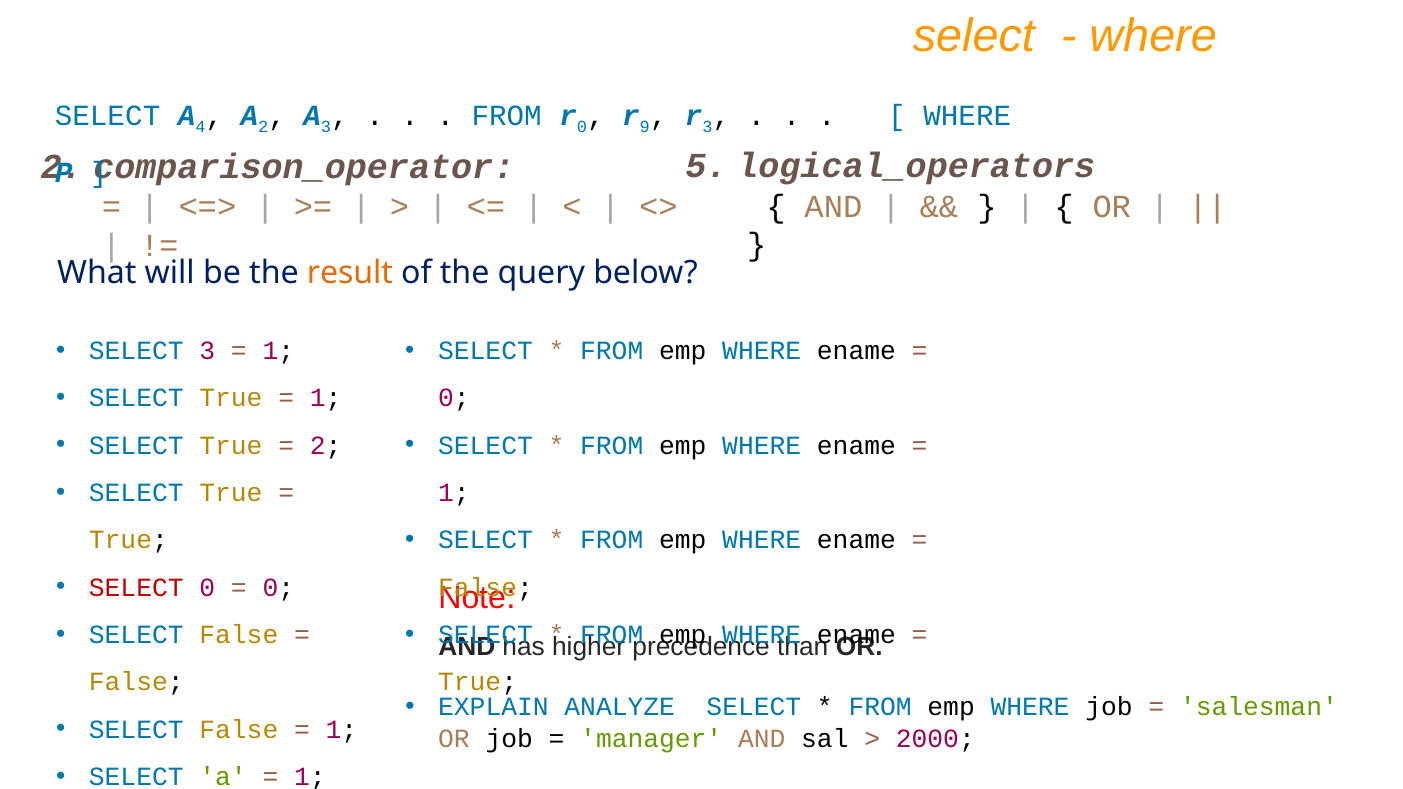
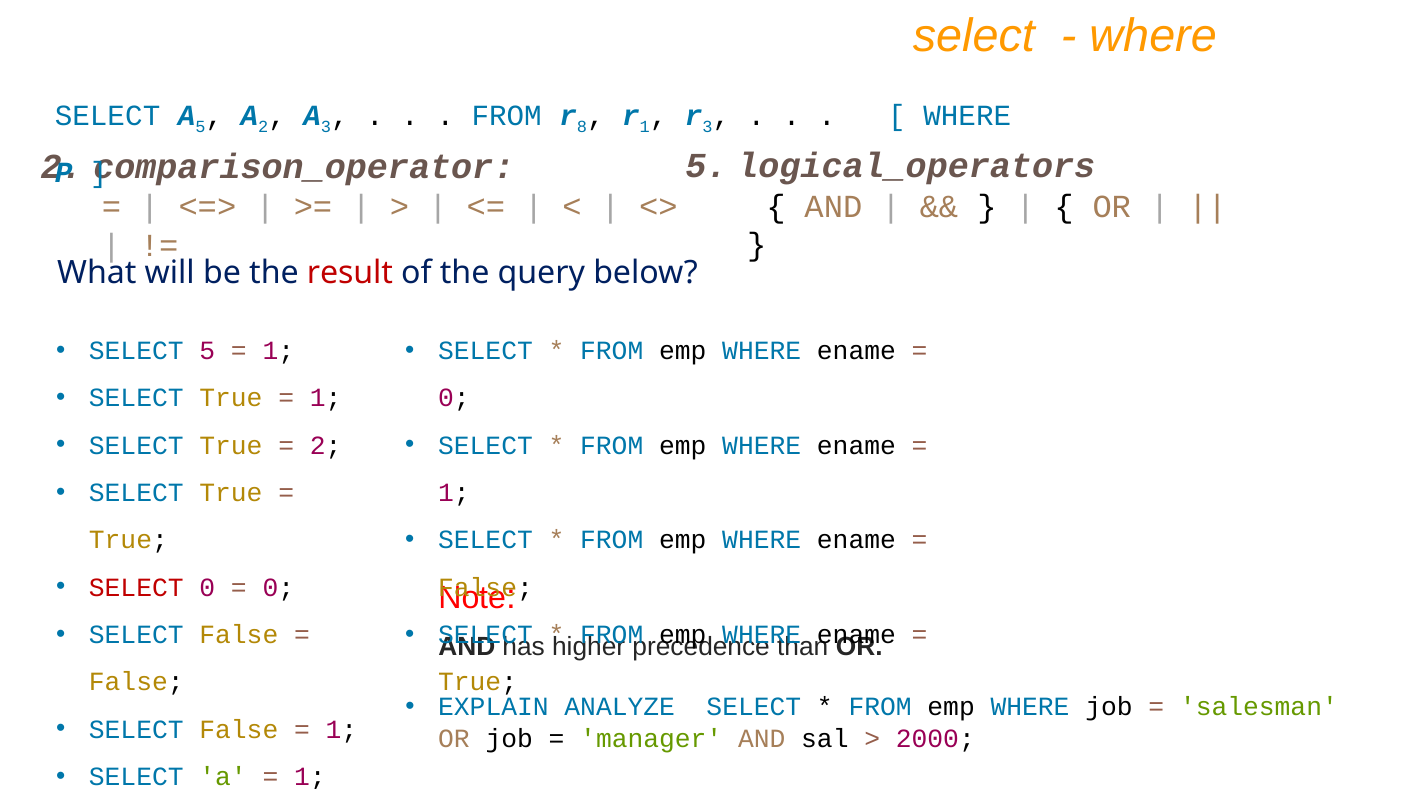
A 4: 4 -> 5 (200, 127)
0: 0 -> 8 (582, 127)
9: 9 -> 1 (645, 127)
result colour: orange -> red (350, 273)
SELECT 3: 3 -> 5 (207, 351)
